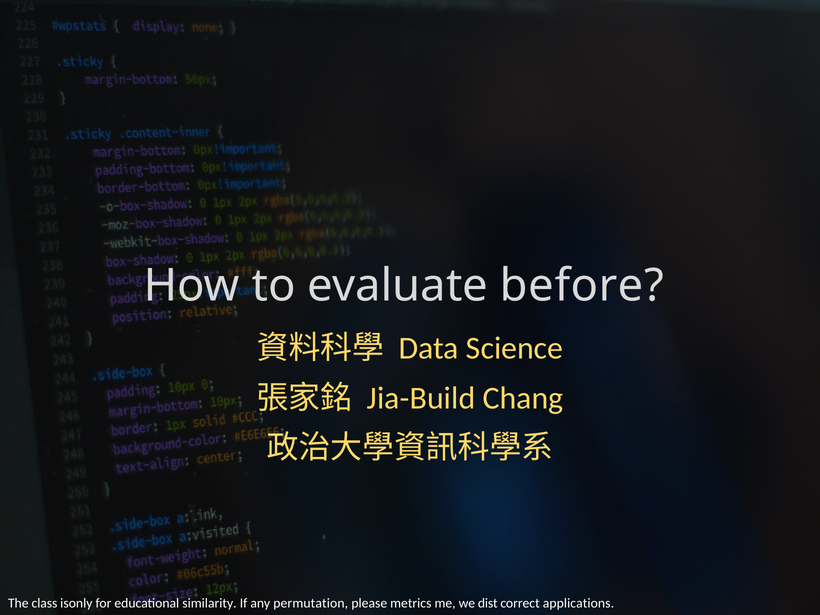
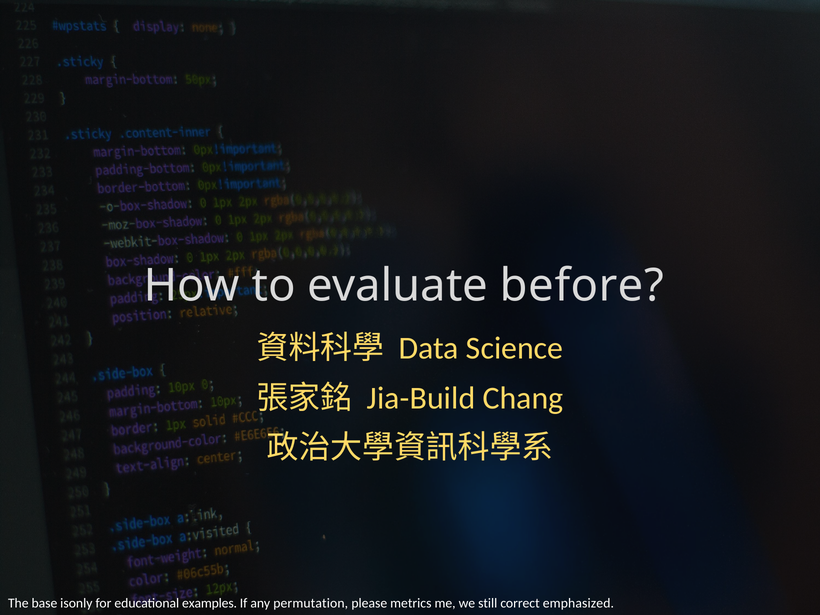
class: class -> base (44, 603)
similarity: similarity -> examples (210, 603)
dist: dist -> still (488, 603)
applications: applications -> emphasized (578, 603)
